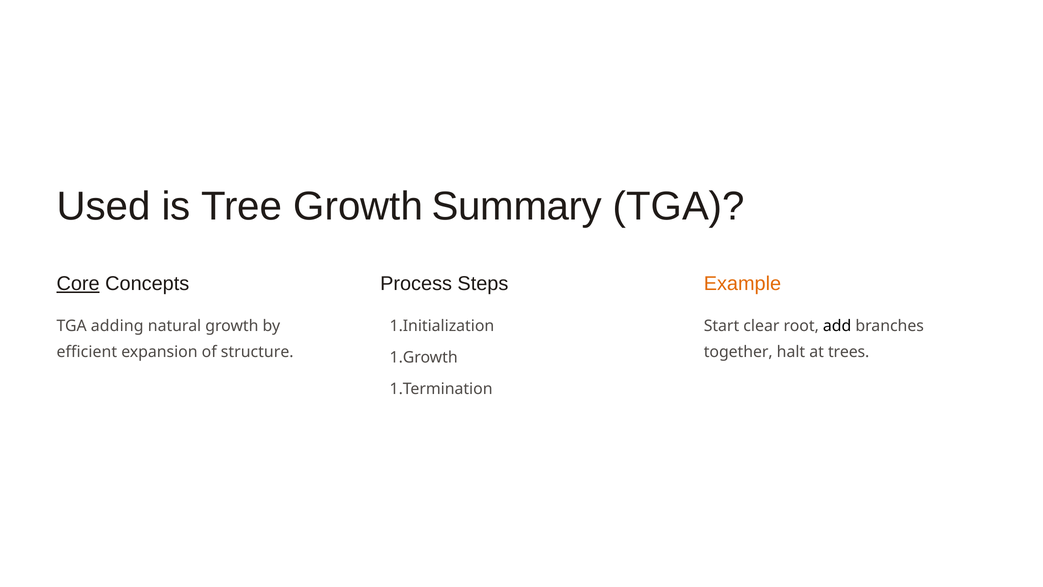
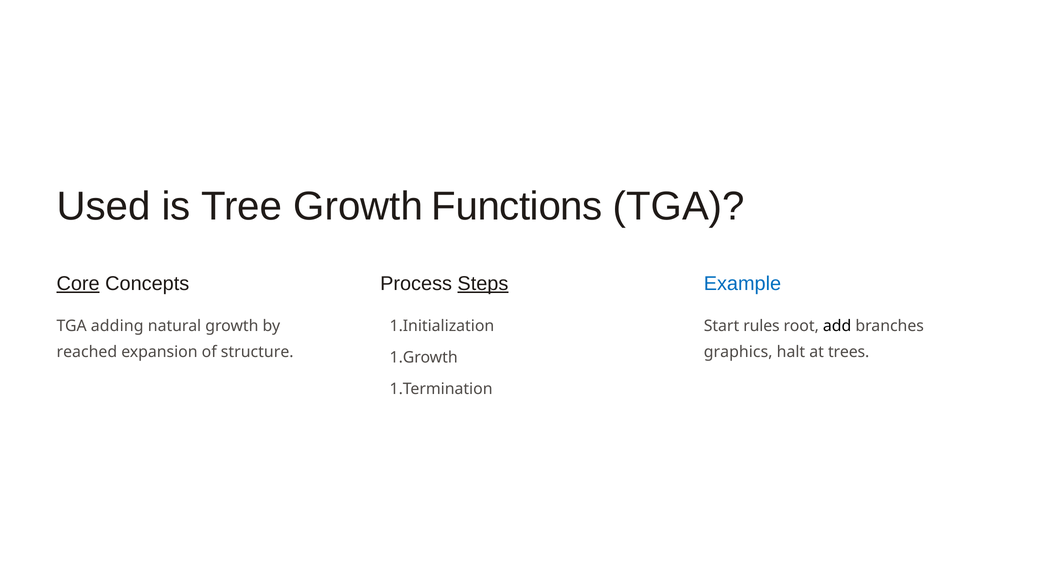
Summary: Summary -> Functions (517, 206)
Steps underline: none -> present (483, 283)
Example colour: orange -> blue (742, 283)
clear: clear -> rules (761, 326)
efficient: efficient -> reached (87, 352)
together: together -> graphics (738, 352)
